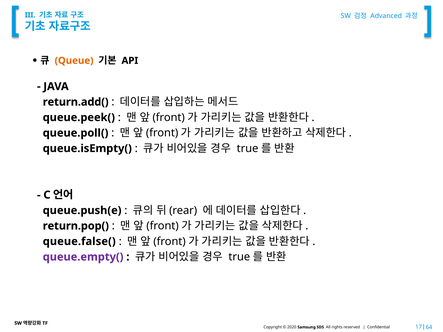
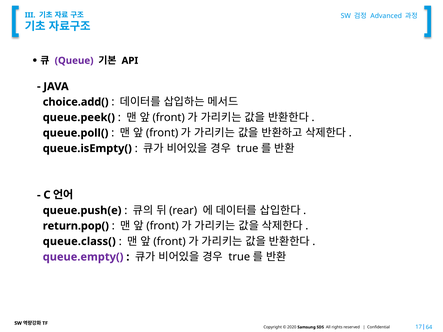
Queue colour: orange -> purple (74, 61)
return.add(: return.add( -> choice.add( (76, 102)
queue.false(: queue.false( -> queue.class( (79, 242)
